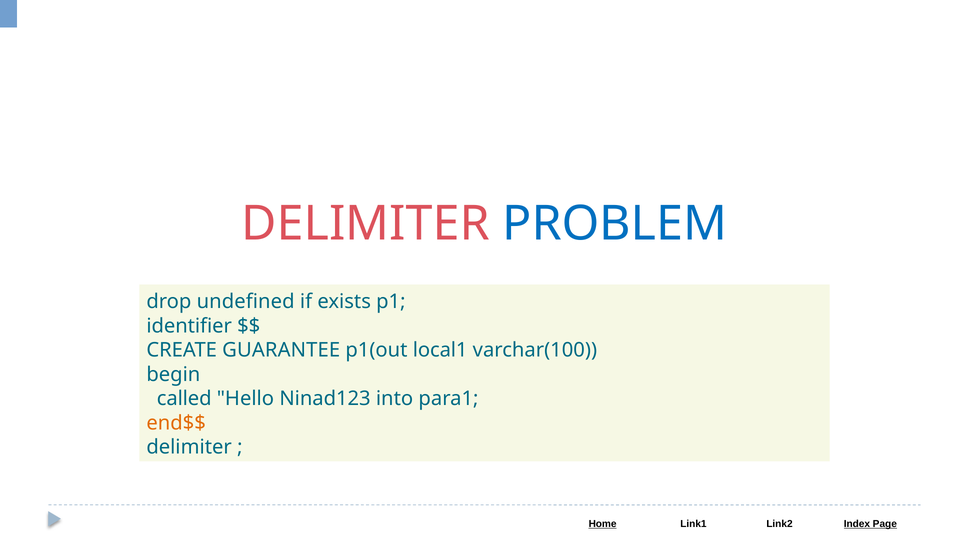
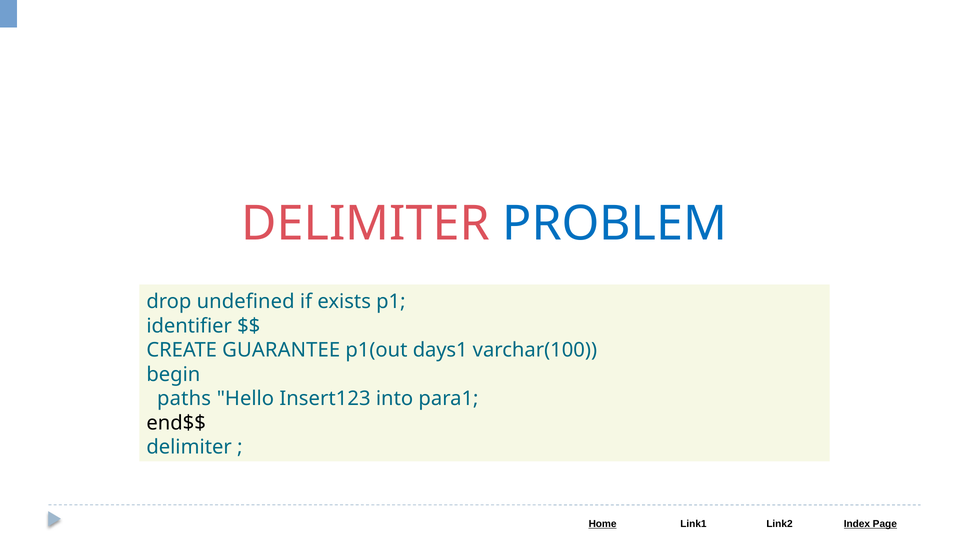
local1: local1 -> days1 (440, 350)
called: called -> paths (184, 399)
Ninad123: Ninad123 -> Insert123 (325, 399)
end$$ colour: orange -> black (176, 423)
